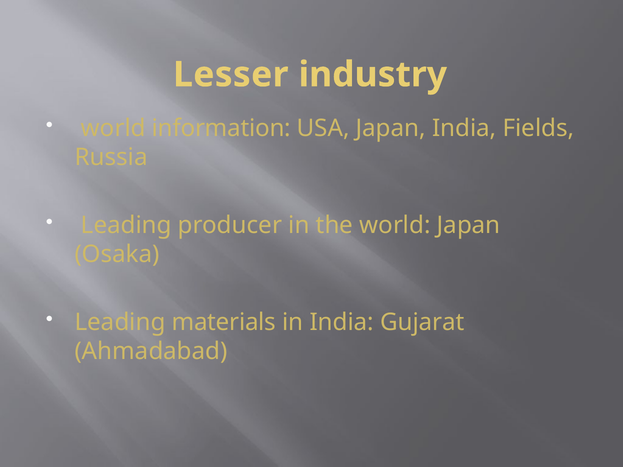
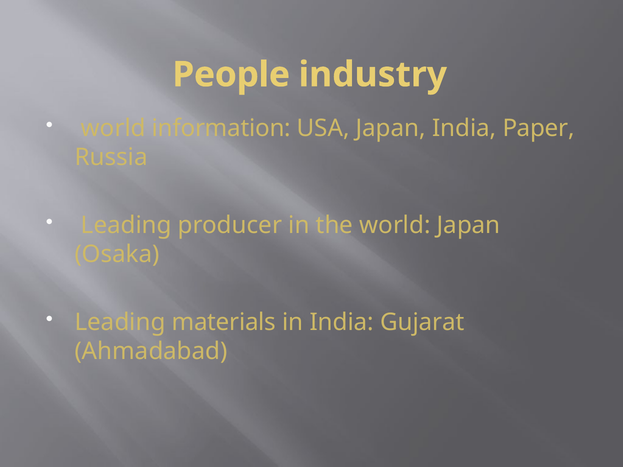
Lesser: Lesser -> People (231, 75)
Fields: Fields -> Paper (539, 128)
